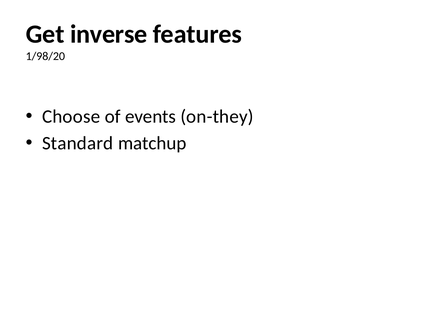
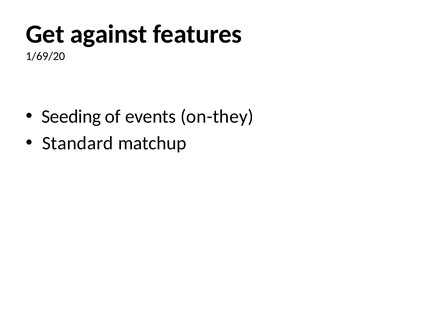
inverse: inverse -> against (109, 34)
1/98/20: 1/98/20 -> 1/69/20 (45, 56)
Choose: Choose -> Seeding (71, 117)
